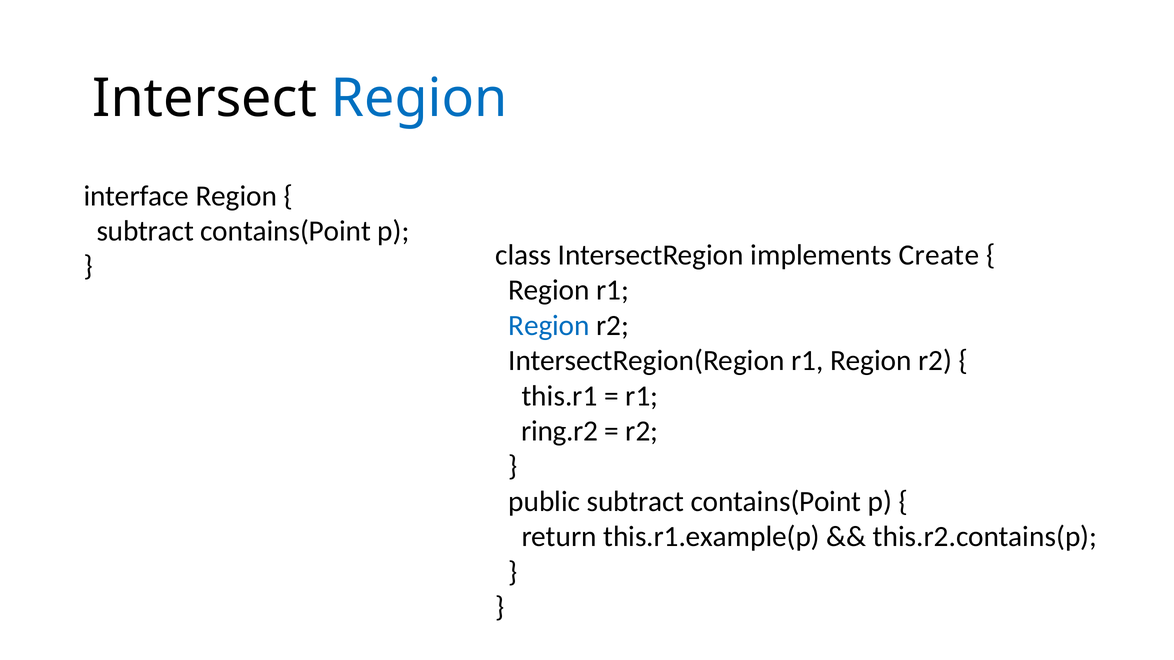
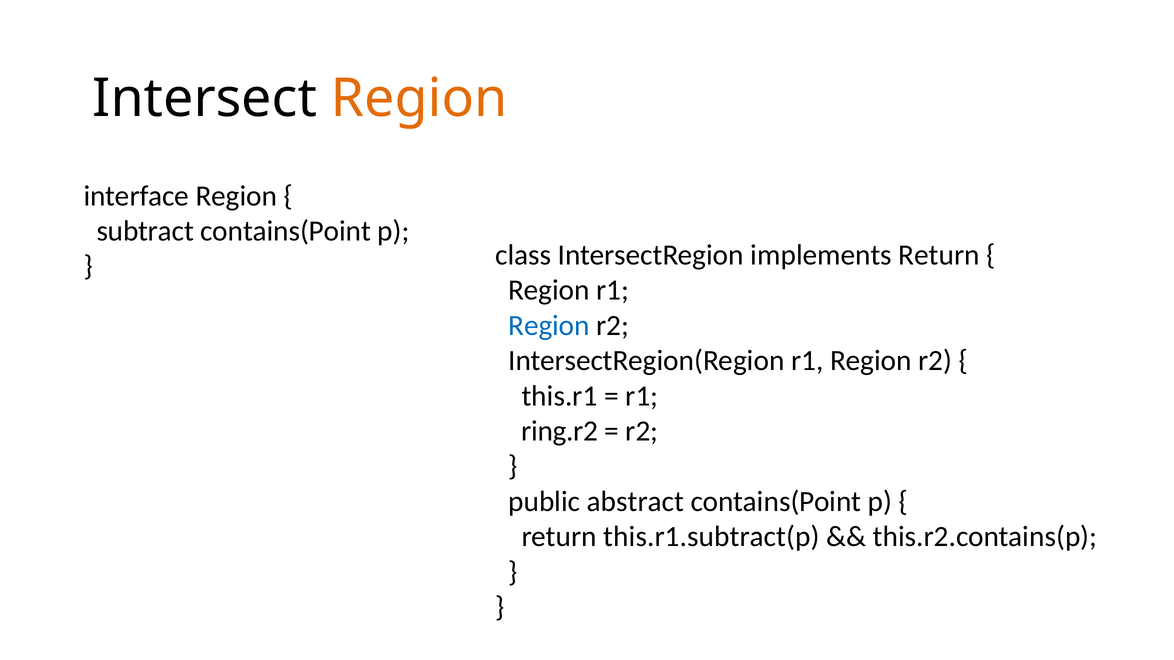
Region colour: blue -> orange (419, 99)
implements Create: Create -> Return (939, 255)
public subtract: subtract -> abstract (635, 502)
this.r1.example(p: this.r1.example(p -> this.r1.subtract(p (711, 537)
